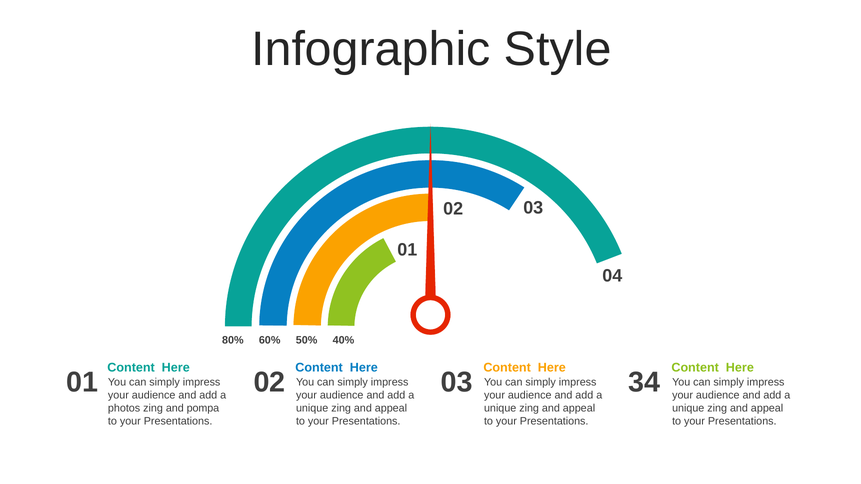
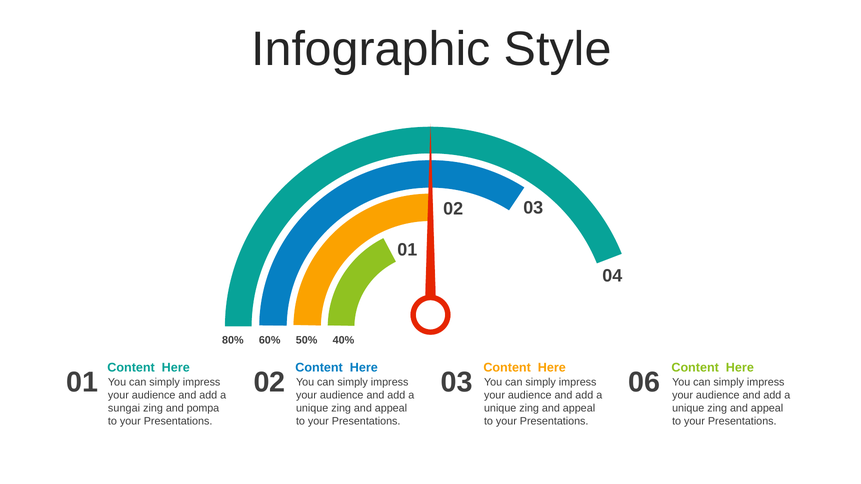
34: 34 -> 06 (644, 383)
photos: photos -> sungai (124, 408)
